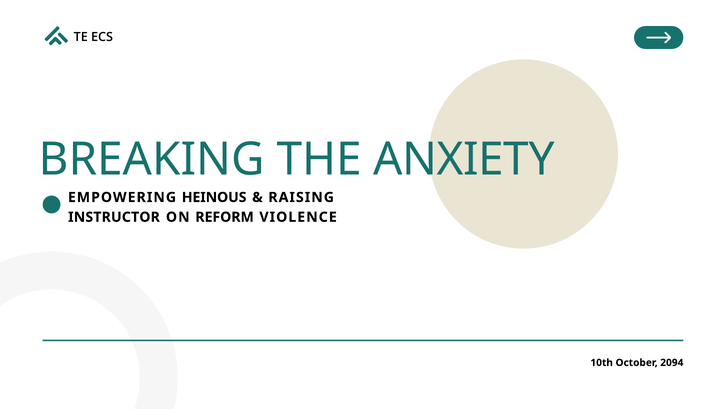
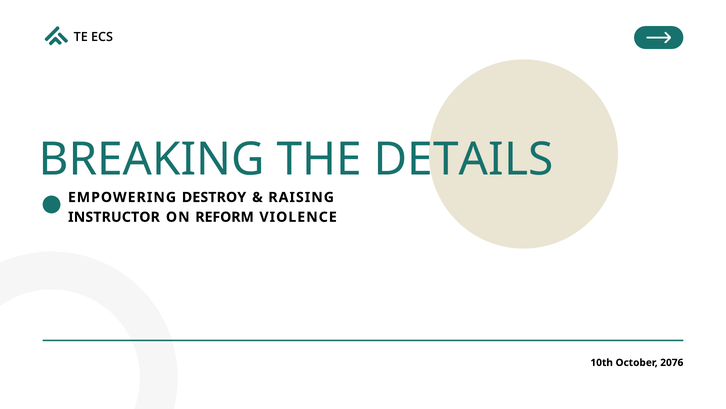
ANXIETY: ANXIETY -> DETAILS (464, 159)
HEINOUS: HEINOUS -> DESTROY (214, 197)
2094: 2094 -> 2076 (672, 362)
